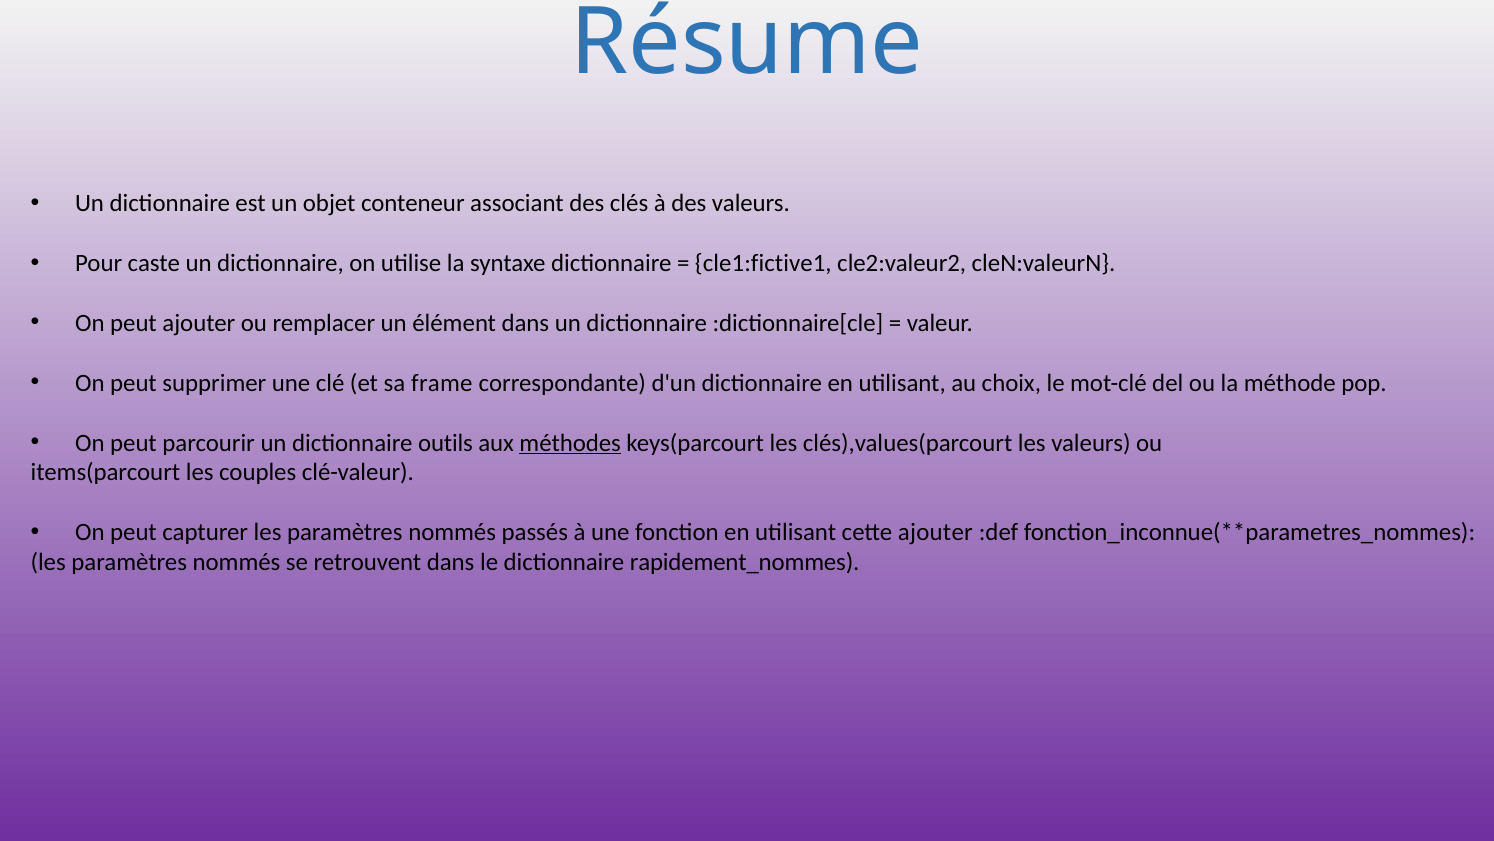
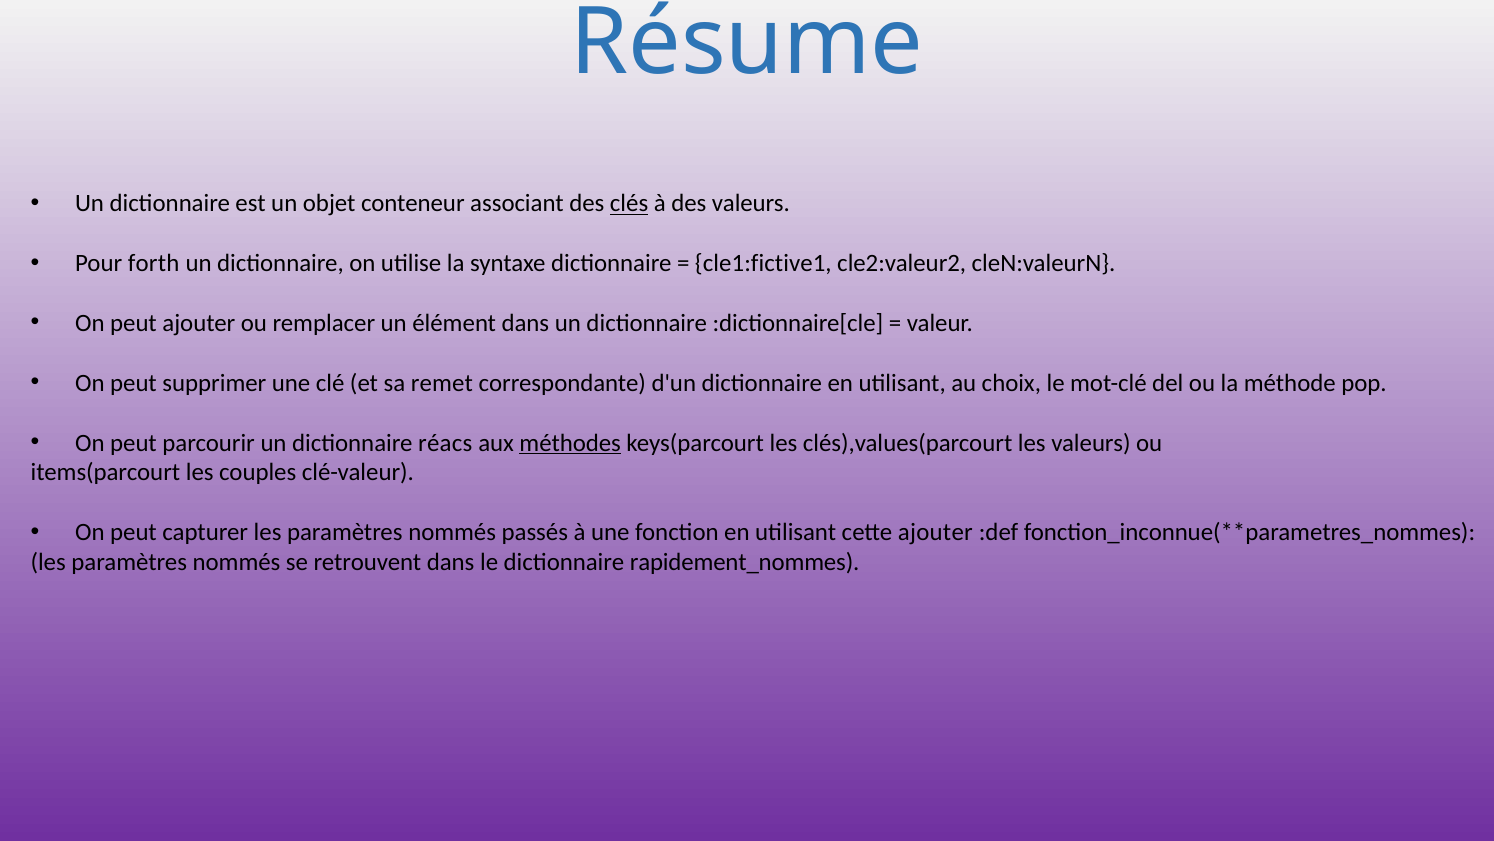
clés underline: none -> present (629, 204)
caste: caste -> forth (154, 263)
frame: frame -> remet (442, 383)
outils: outils -> réacs (445, 442)
